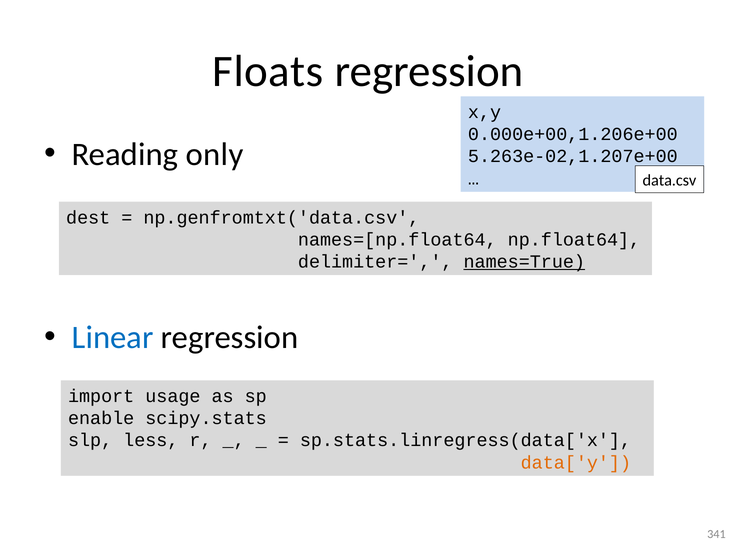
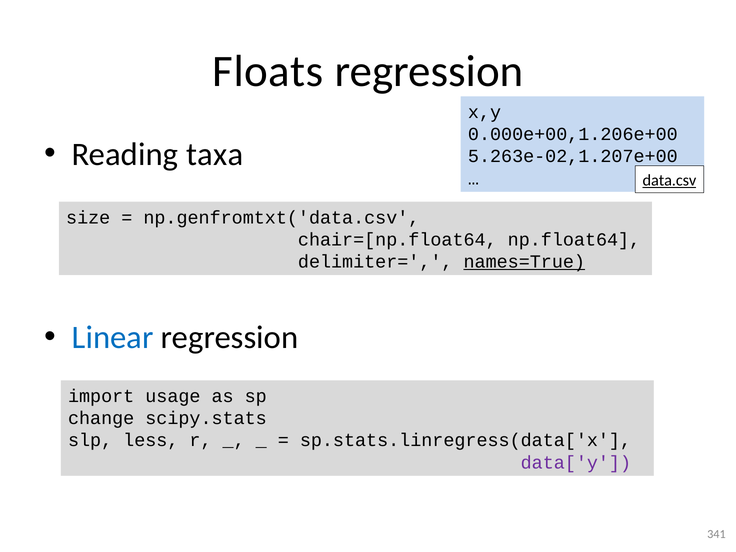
only: only -> taxa (215, 154)
data.csv underline: none -> present (669, 180)
dest: dest -> size (88, 218)
names=[np.float64: names=[np.float64 -> chair=[np.float64 (397, 240)
enable: enable -> change (101, 418)
data['y colour: orange -> purple (576, 462)
